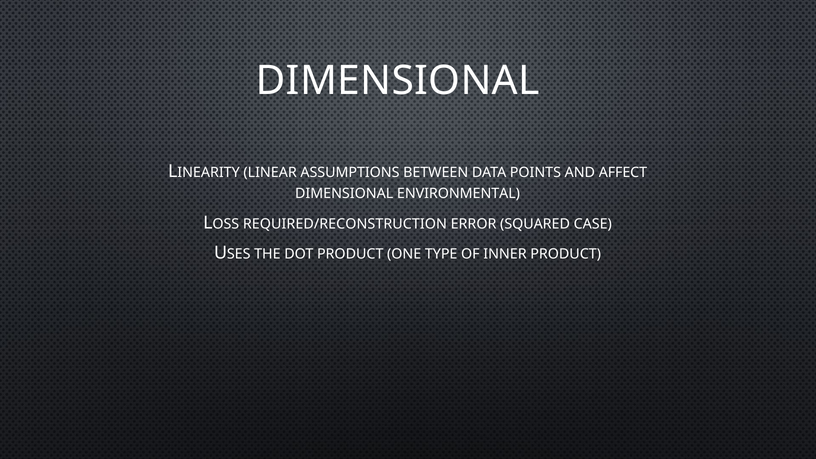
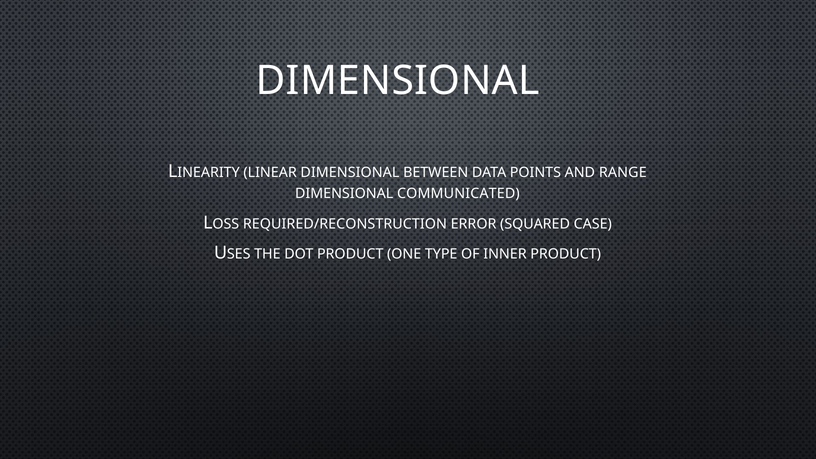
LINEAR ASSUMPTIONS: ASSUMPTIONS -> DIMENSIONAL (350, 172)
AFFECT: AFFECT -> RANGE (623, 172)
ENVIRONMENTAL: ENVIRONMENTAL -> COMMUNICATED (458, 194)
